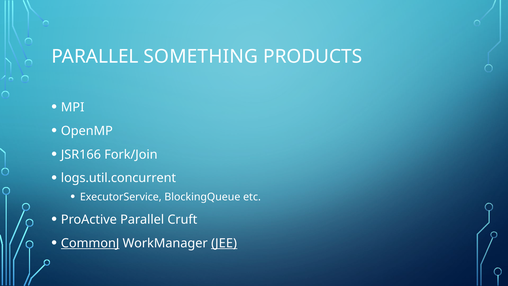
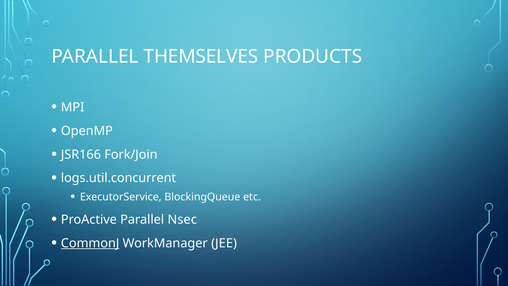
SOMETHING: SOMETHING -> THEMSELVES (201, 56)
Cruft: Cruft -> Nsec (182, 219)
JEE underline: present -> none (224, 243)
